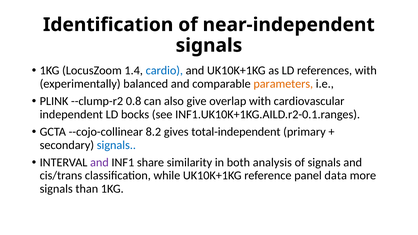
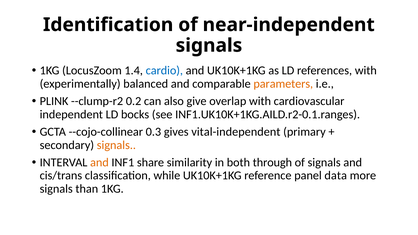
0.8: 0.8 -> 0.2 (134, 101)
8.2: 8.2 -> 0.3 (153, 132)
total-independent: total-independent -> vital-independent (236, 132)
signals colour: blue -> orange (116, 145)
and colour: purple -> orange (99, 163)
analysis: analysis -> through (272, 163)
